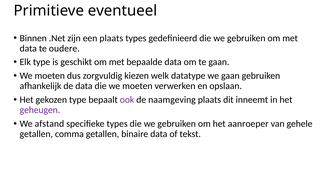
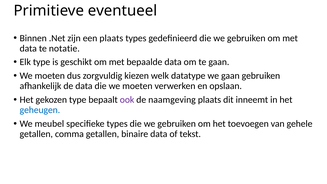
oudere: oudere -> notatie (64, 48)
geheugen colour: purple -> blue (40, 110)
afstand: afstand -> meubel (49, 124)
aanroeper: aanroeper -> toevoegen (248, 124)
